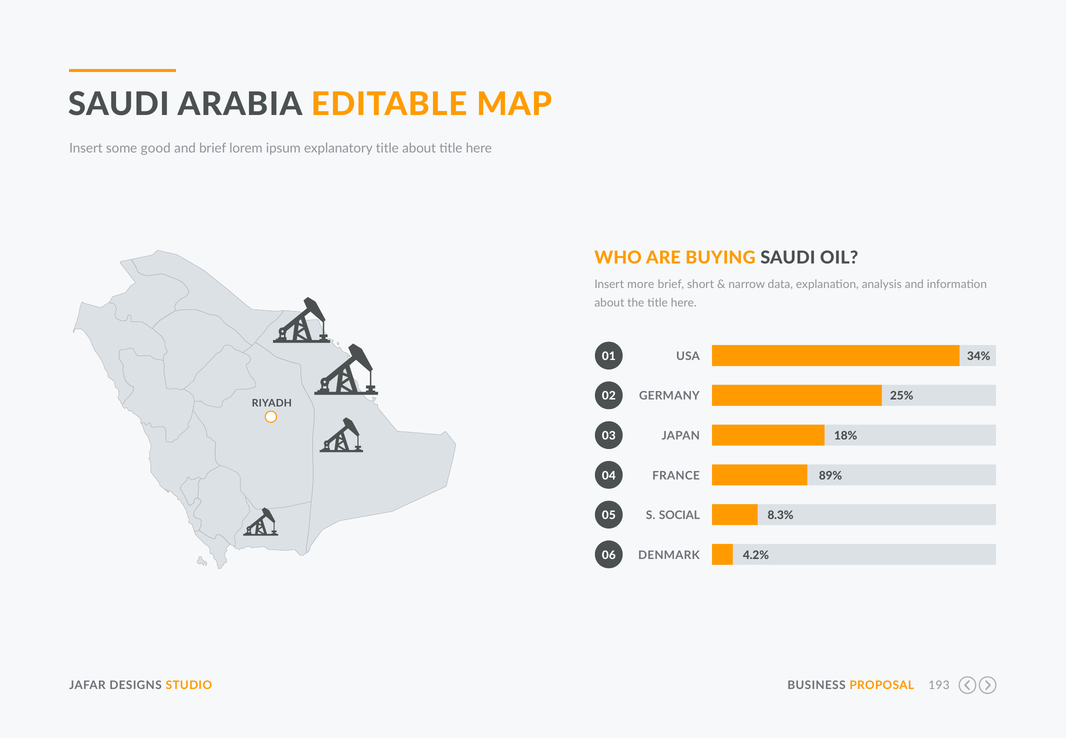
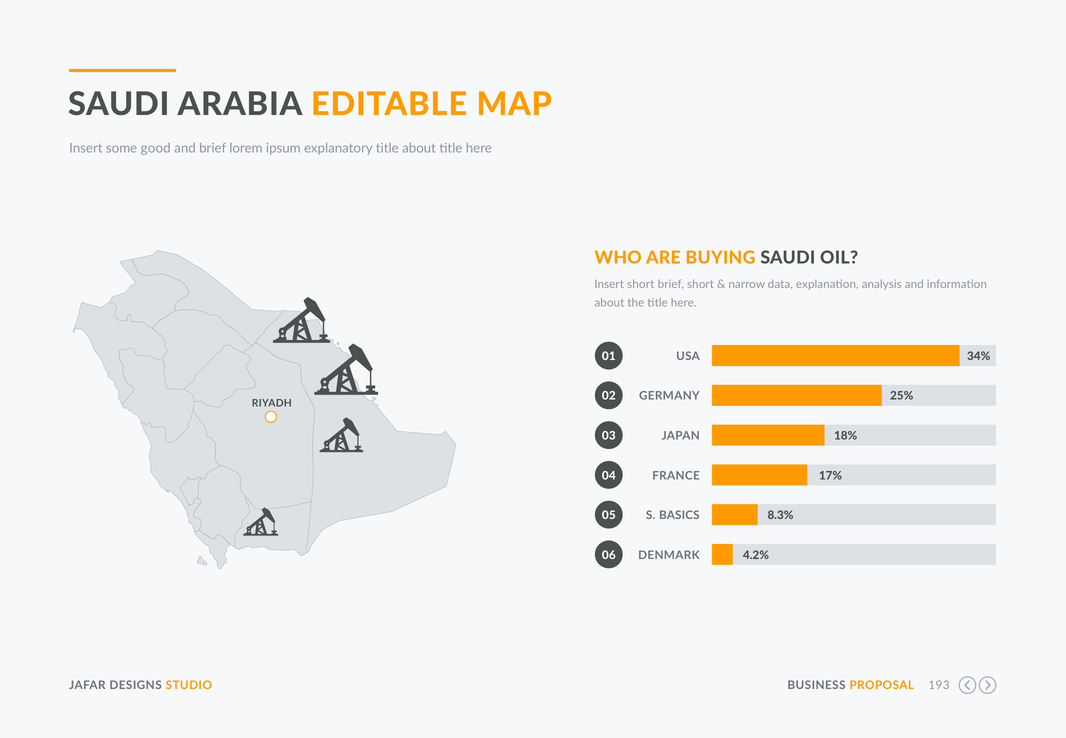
Insert more: more -> short (641, 284)
89%: 89% -> 17% (831, 476)
SOCIAL: SOCIAL -> BASICS (679, 515)
